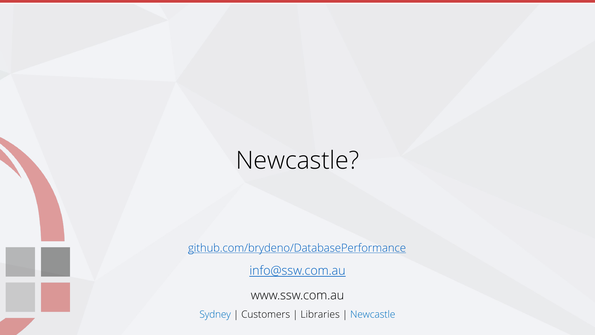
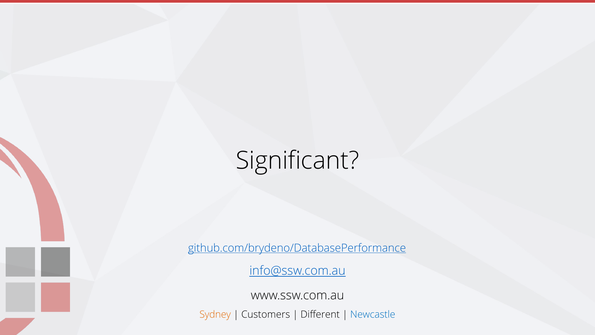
Newcastle: Newcastle -> Significant (297, 160)
Sydney colour: blue -> orange (215, 314)
Libraries: Libraries -> Different (320, 314)
